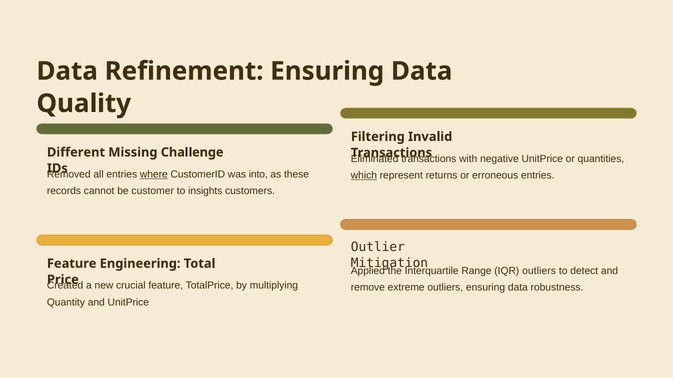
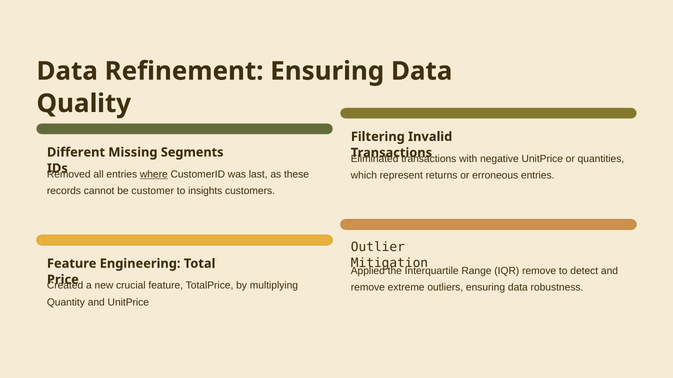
Challenge: Challenge -> Segments (192, 152)
into: into -> last (258, 175)
which underline: present -> none (364, 176)
IQR outliers: outliers -> remove (539, 271)
